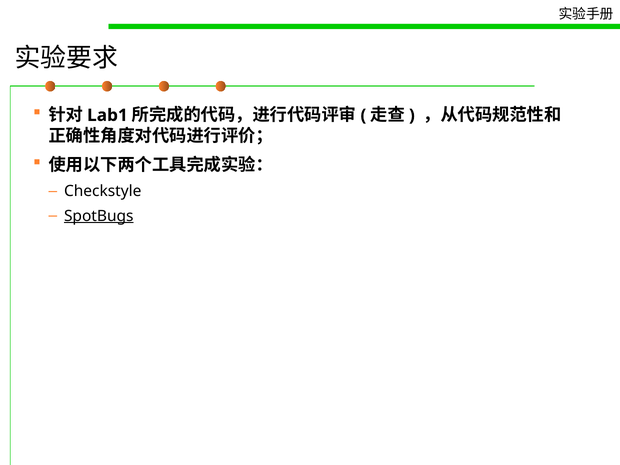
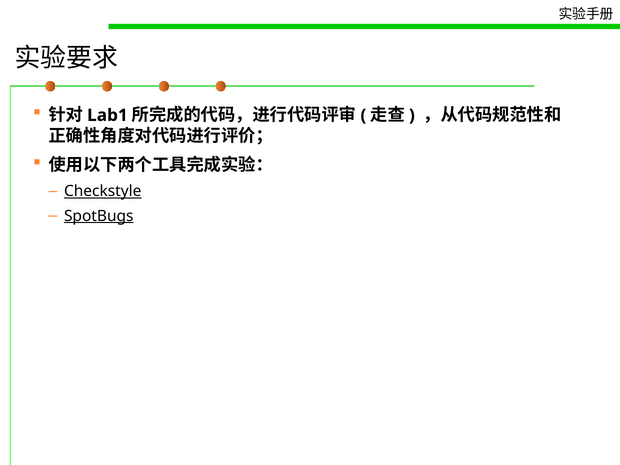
Checkstyle underline: none -> present (103, 191)
